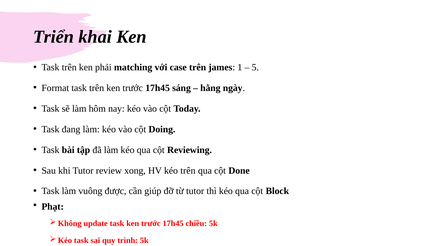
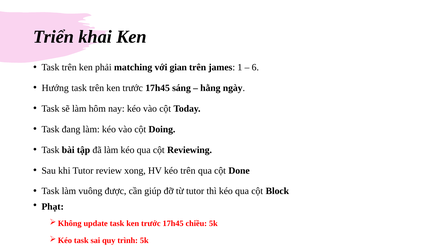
case: case -> gian (178, 67)
5: 5 -> 6 (255, 67)
Format: Format -> Hướng (55, 88)
